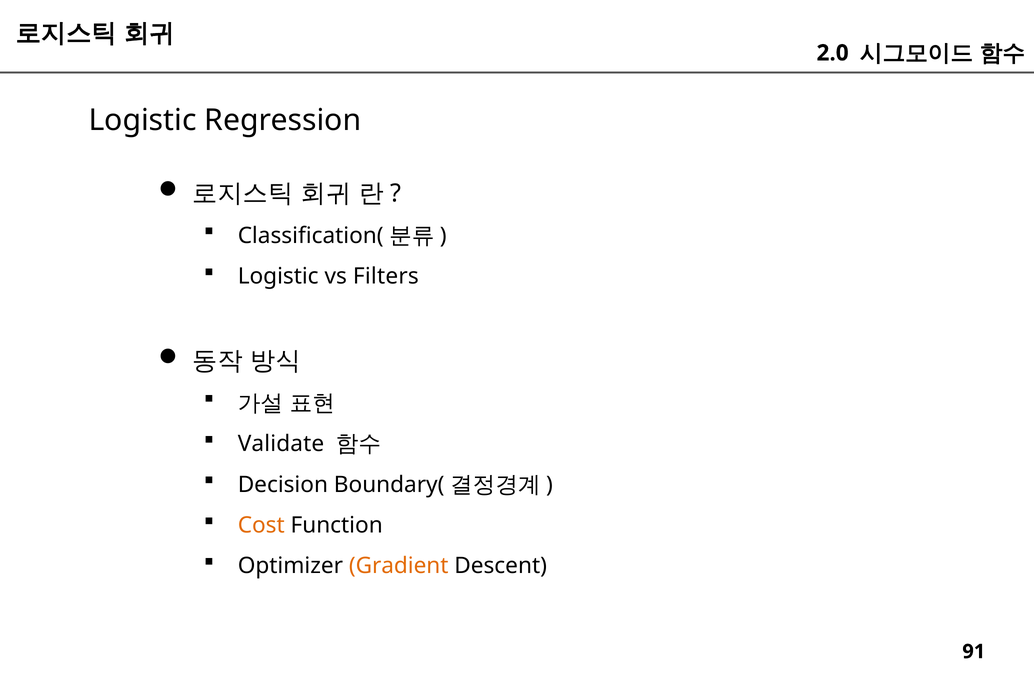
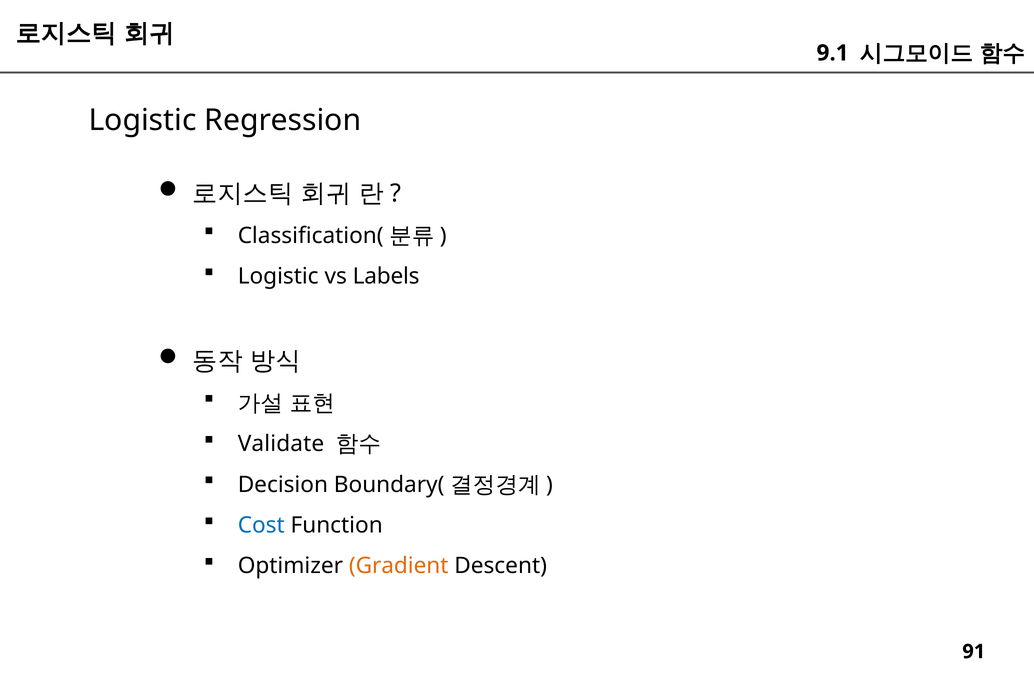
2.0: 2.0 -> 9.1 (833, 53)
Filters: Filters -> Labels (386, 276)
Cost colour: orange -> blue (261, 525)
